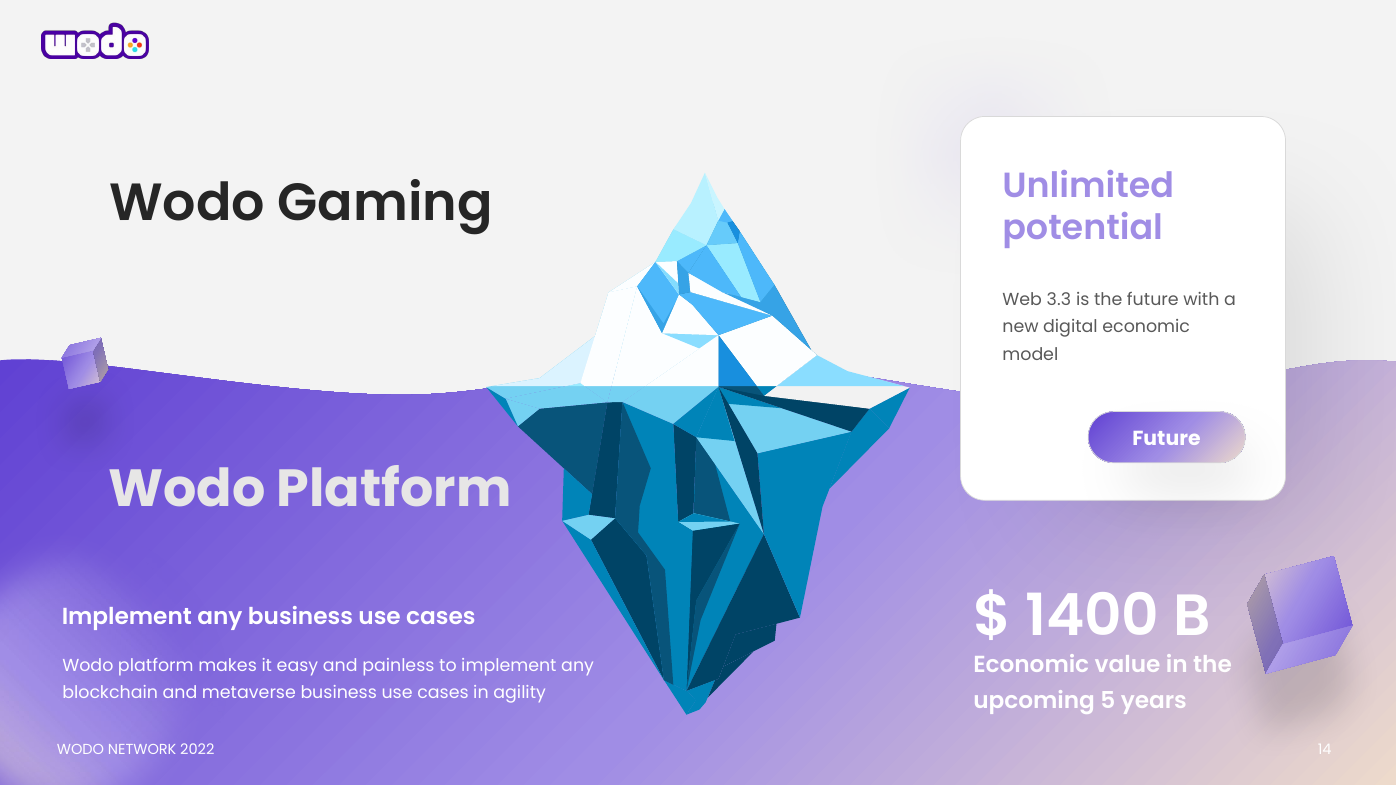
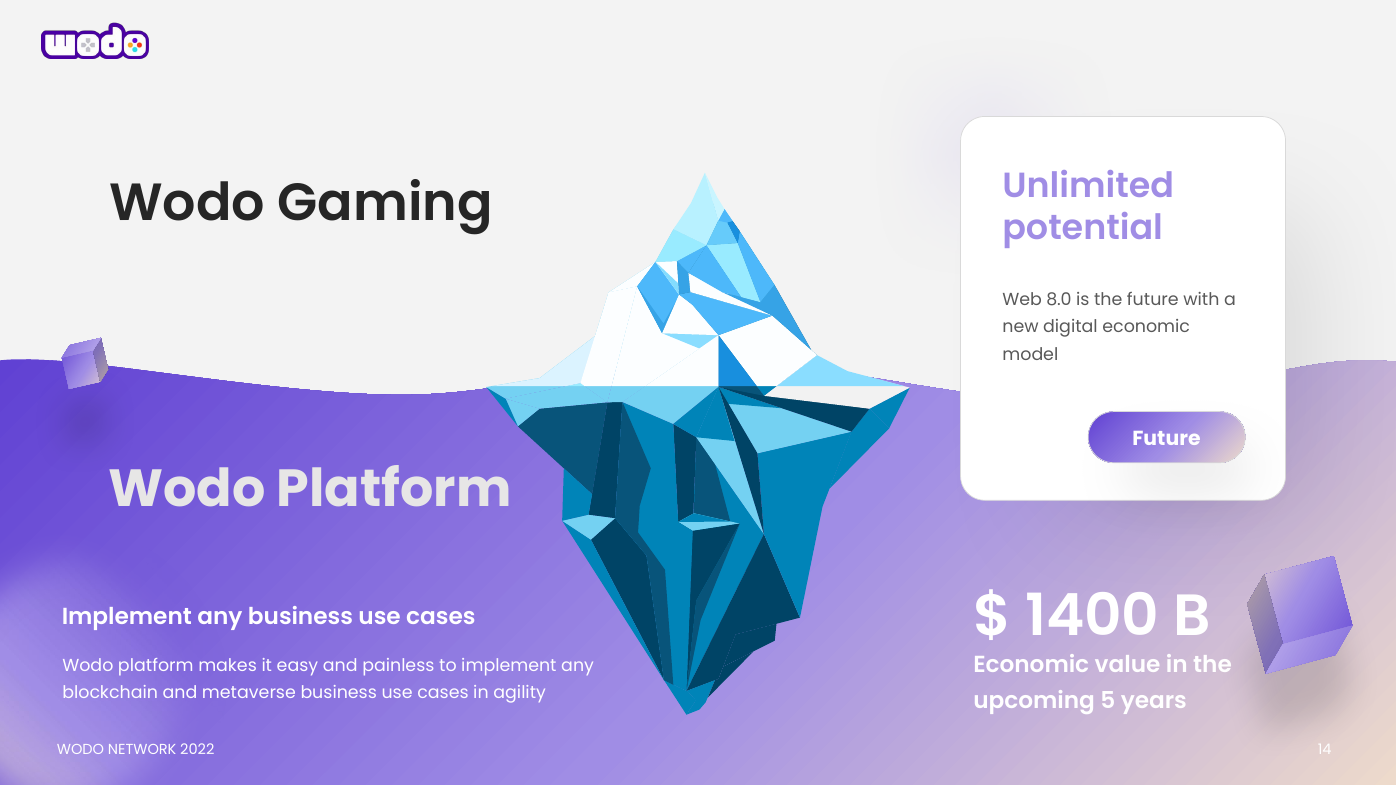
3.3: 3.3 -> 8.0 (1059, 300)
